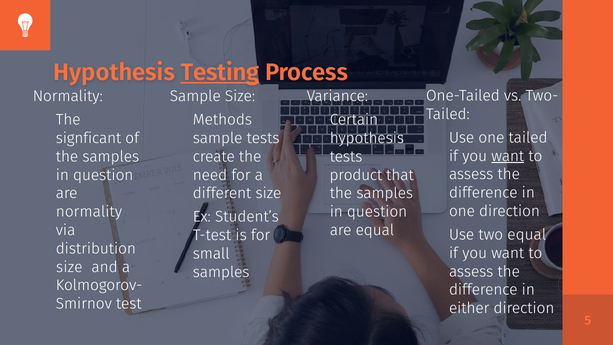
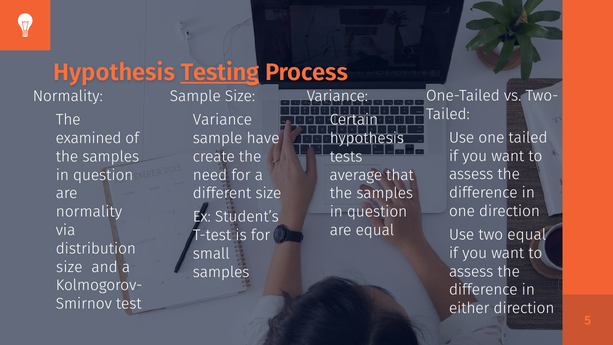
Methods: Methods -> Variance (222, 120)
signficant: signficant -> examined (89, 138)
sample tests: tests -> have (263, 138)
want underline: present -> none (508, 156)
product: product -> average (356, 175)
